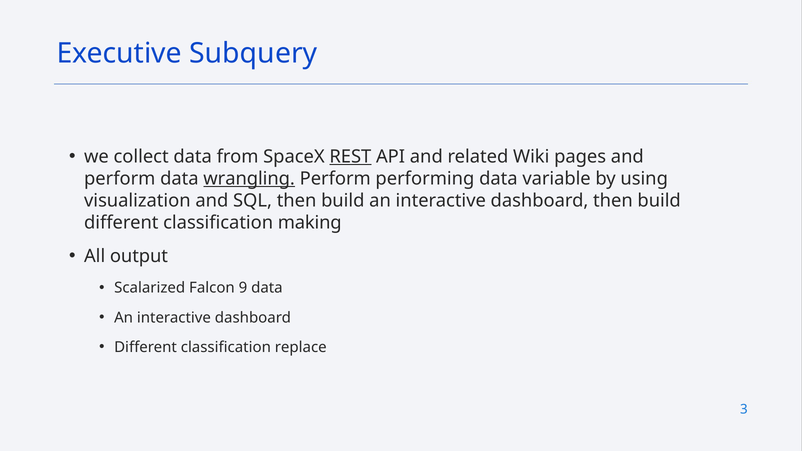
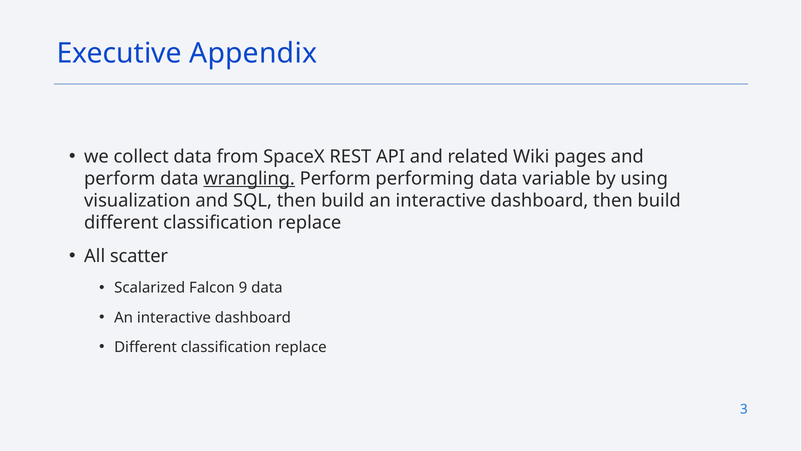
Subquery: Subquery -> Appendix (253, 54)
REST underline: present -> none (350, 157)
making: making -> replace (310, 223)
output: output -> scatter (139, 256)
